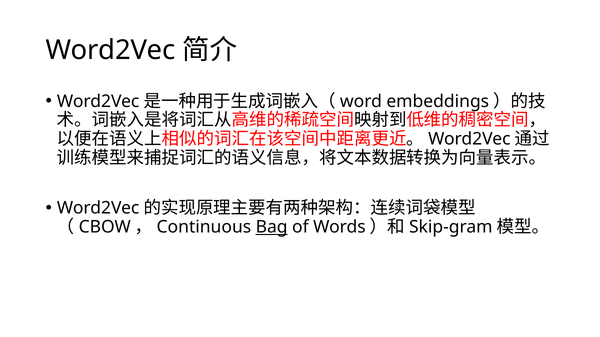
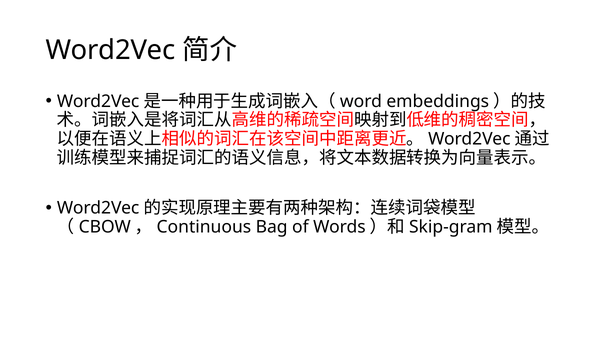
Bag underline: present -> none (272, 227)
